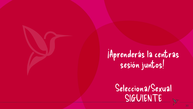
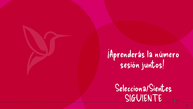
centras: centras -> número (167, 54)
Selecciona/Sexual: Selecciona/Sexual -> Selecciona/Sientes (143, 88)
